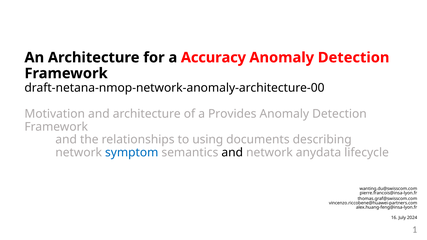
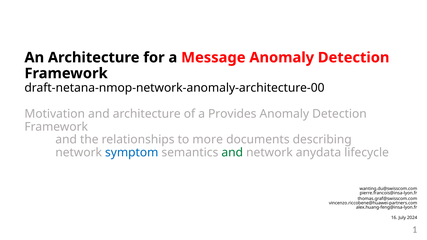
Accuracy: Accuracy -> Message (213, 58)
using: using -> more (208, 140)
and colour: black -> green (232, 153)
